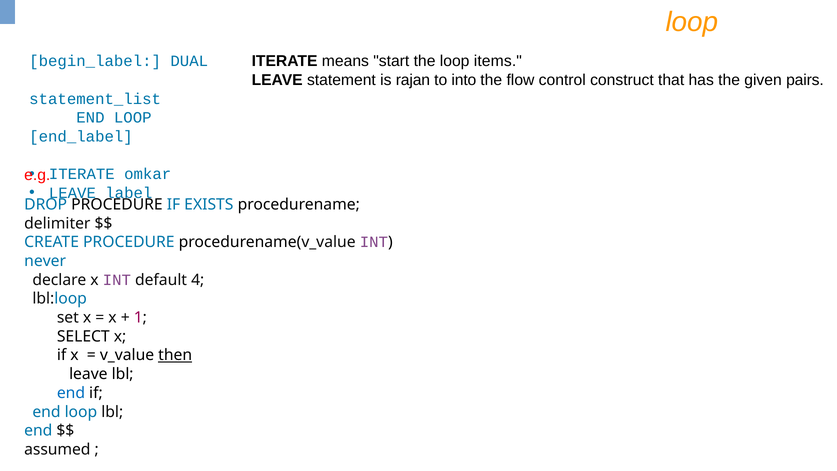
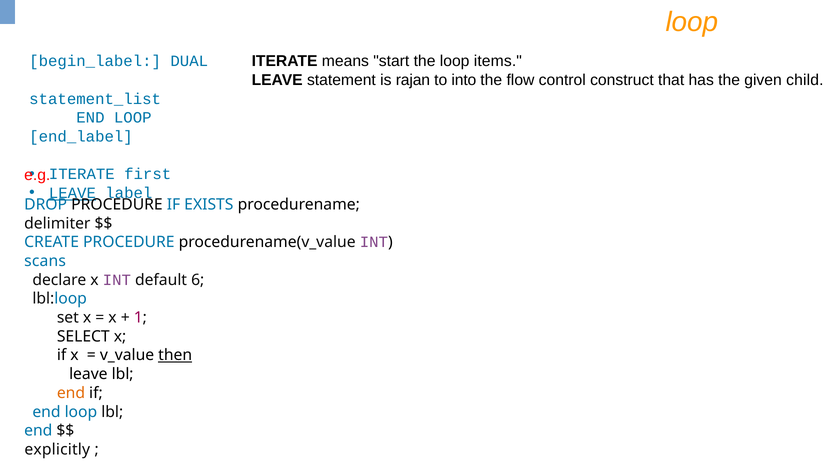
pairs: pairs -> child (805, 80)
omkar: omkar -> first (148, 174)
LEAVE underline: none -> present (72, 193)
never: never -> scans (45, 261)
4: 4 -> 6 (198, 280)
end colour: blue -> orange (71, 393)
assumed: assumed -> explicitly (57, 449)
